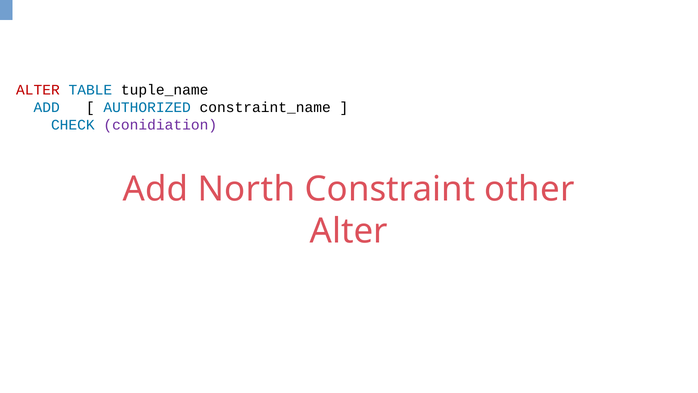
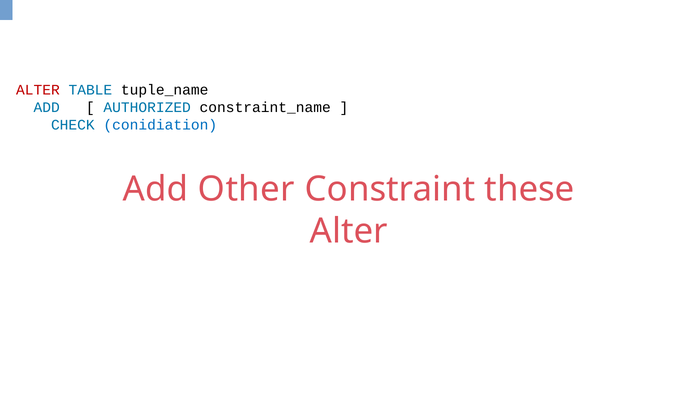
conidiation colour: purple -> blue (160, 125)
North: North -> Other (246, 189)
other: other -> these (530, 189)
